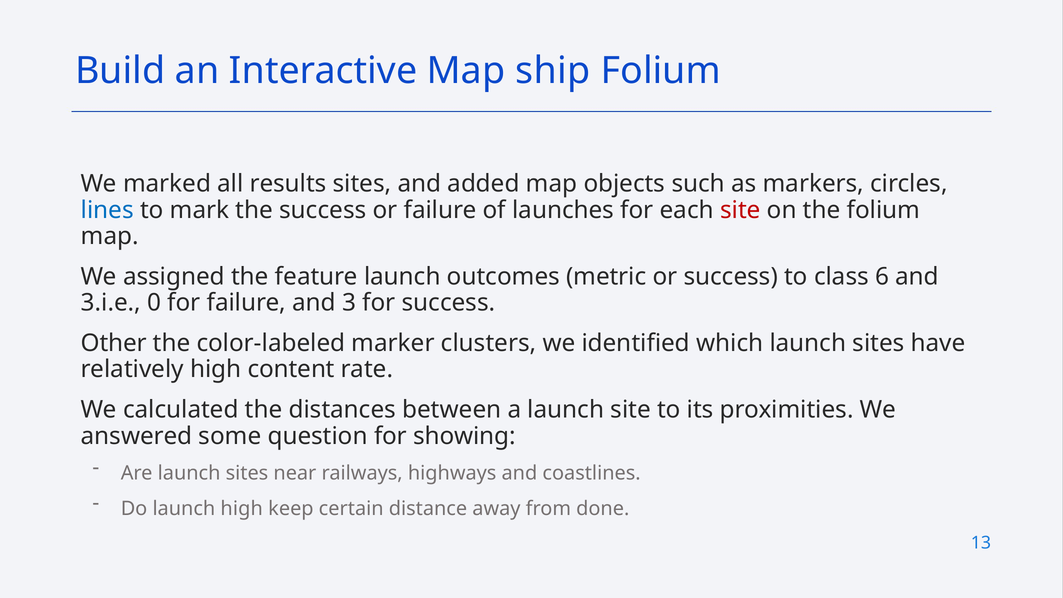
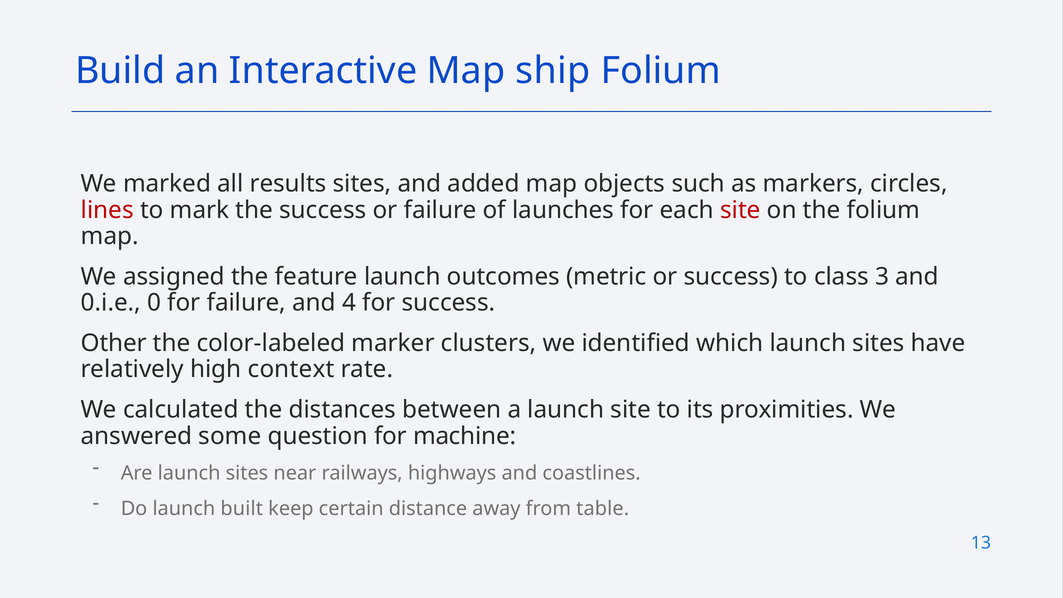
lines colour: blue -> red (107, 210)
6: 6 -> 3 (882, 277)
3.i.e: 3.i.e -> 0.i.e (111, 303)
3: 3 -> 4 (349, 303)
content: content -> context (291, 369)
showing: showing -> machine (465, 436)
launch high: high -> built (242, 509)
done: done -> table (603, 509)
